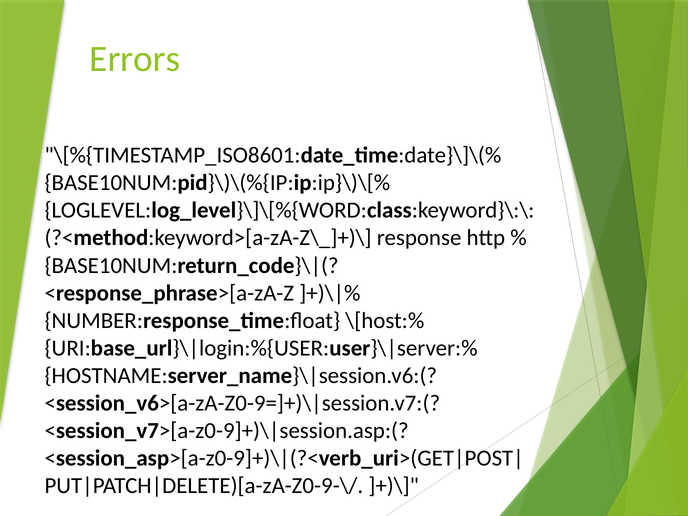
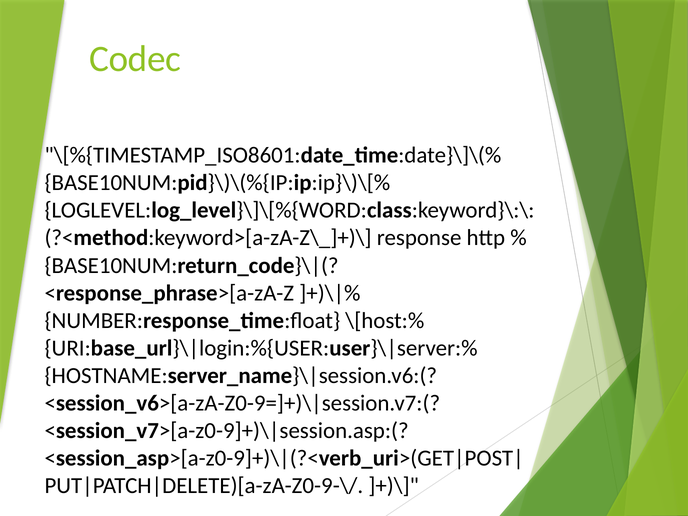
Errors: Errors -> Codec (135, 59)
